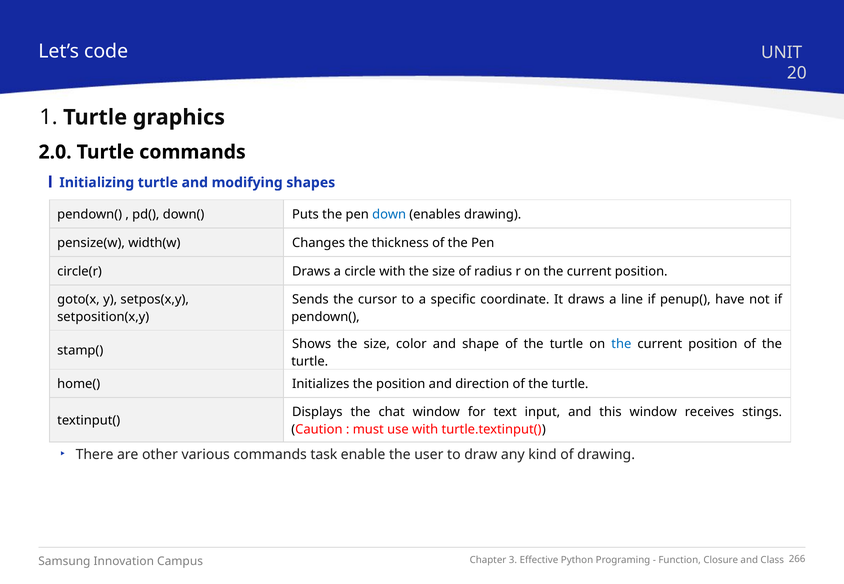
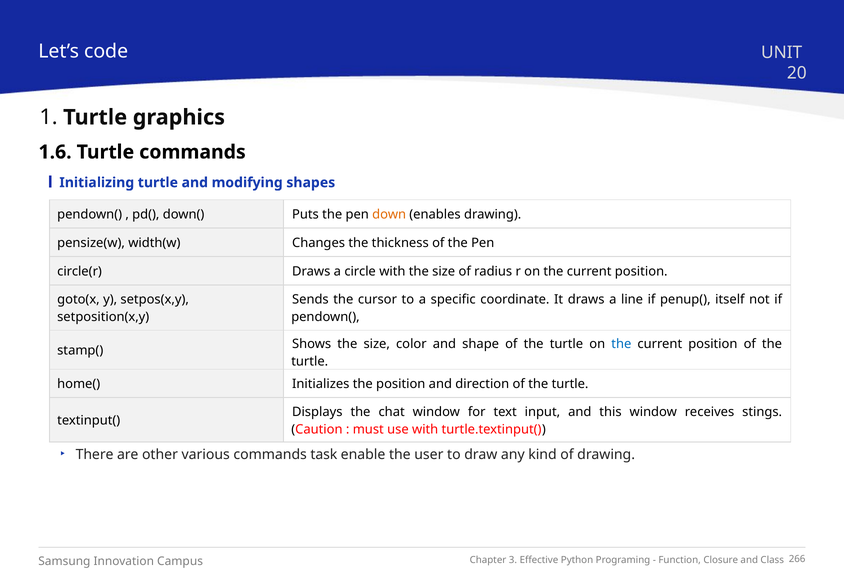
2.0: 2.0 -> 1.6 (55, 152)
down colour: blue -> orange (389, 215)
have: have -> itself (730, 300)
